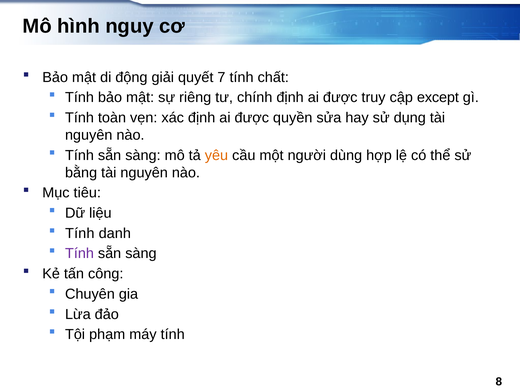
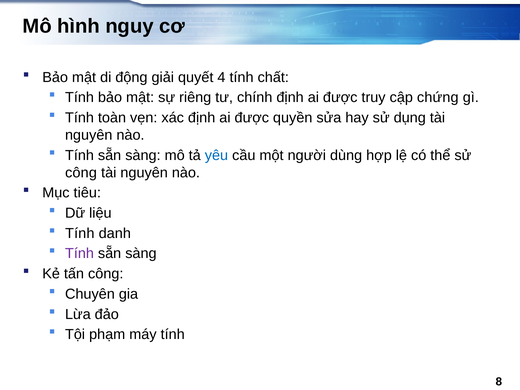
7: 7 -> 4 (221, 77)
except: except -> chứng (438, 98)
yêu colour: orange -> blue (216, 155)
bằng: bằng -> công (81, 173)
